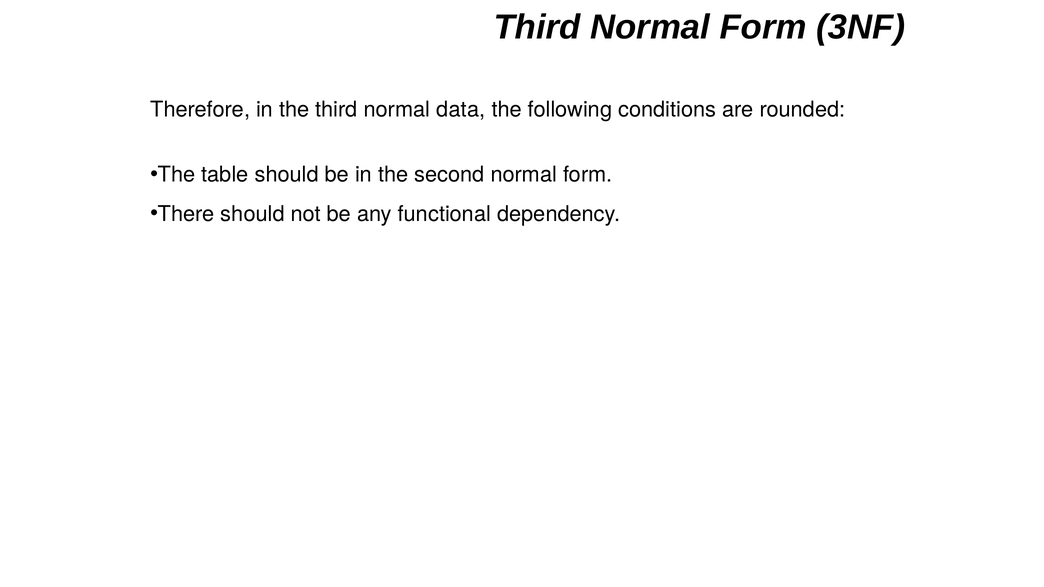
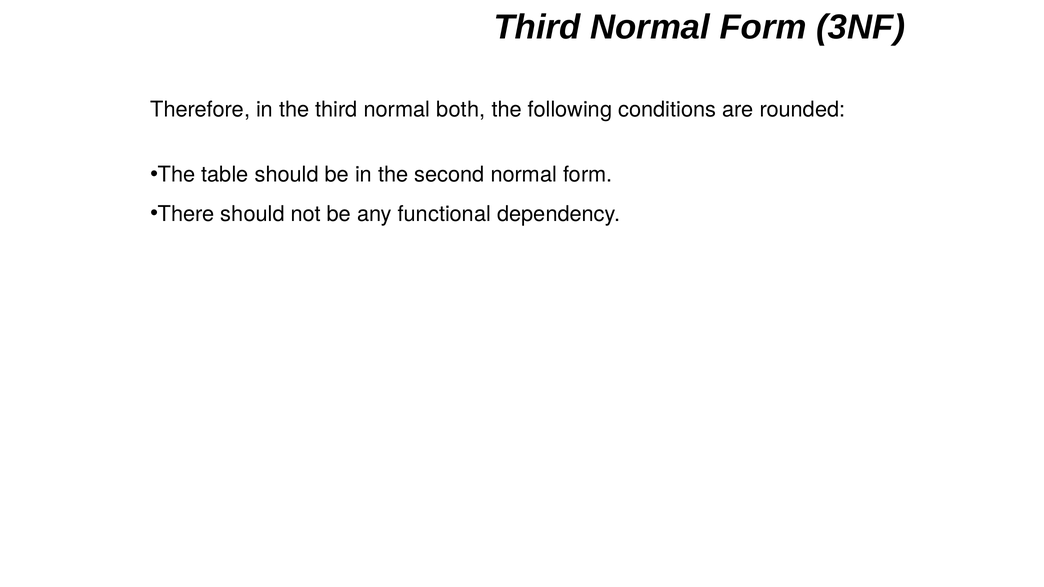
data: data -> both (461, 110)
